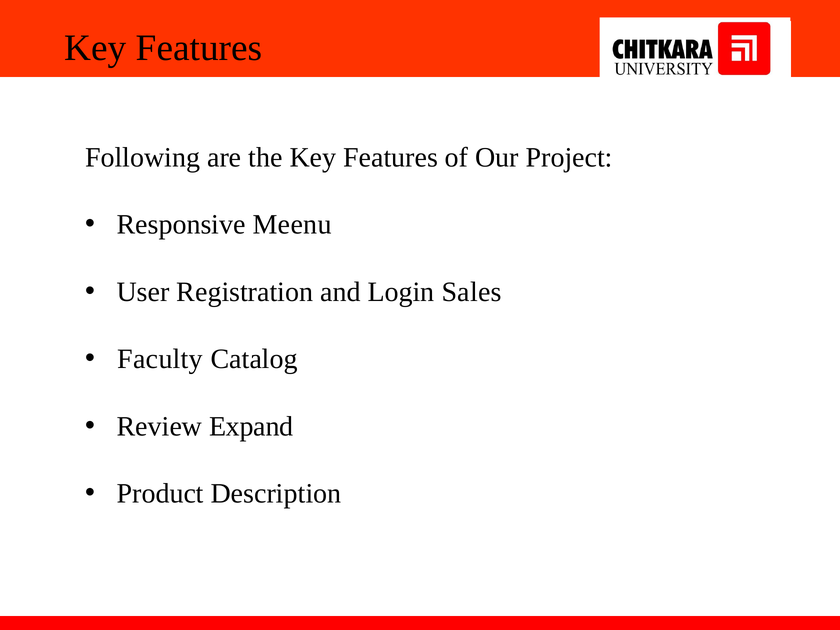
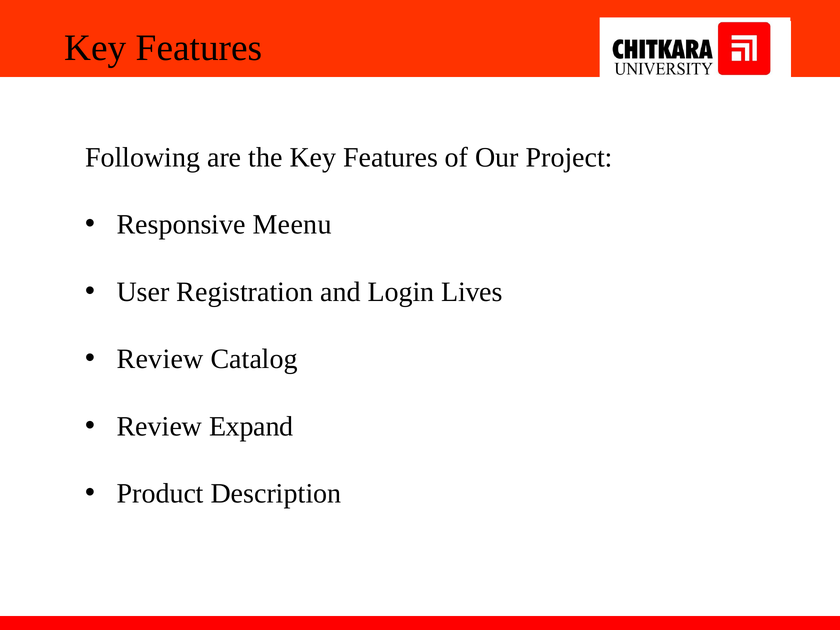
Sales: Sales -> Lives (472, 292)
Faculty: Faculty -> Review (160, 359)
